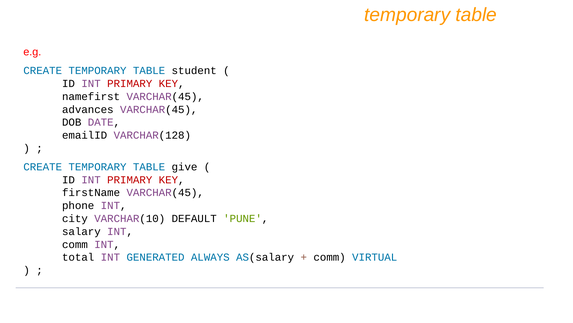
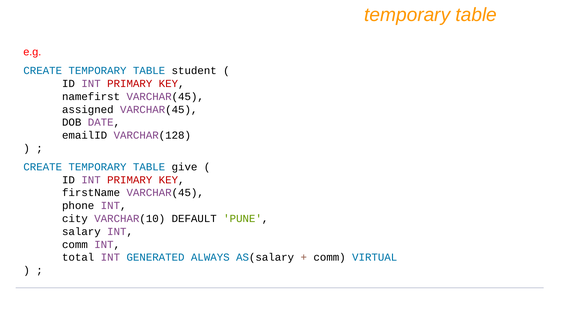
advances: advances -> assigned (88, 109)
